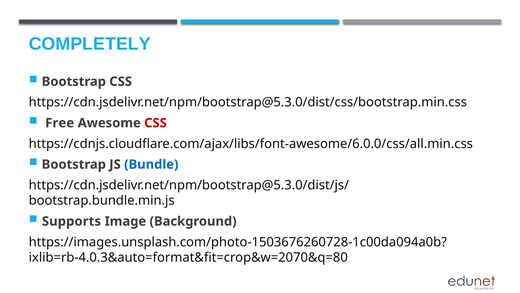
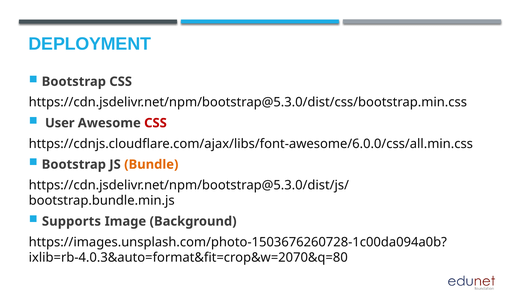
COMPLETELY: COMPLETELY -> DEPLOYMENT (90, 44)
Free: Free -> User (60, 123)
Bundle colour: blue -> orange (151, 164)
